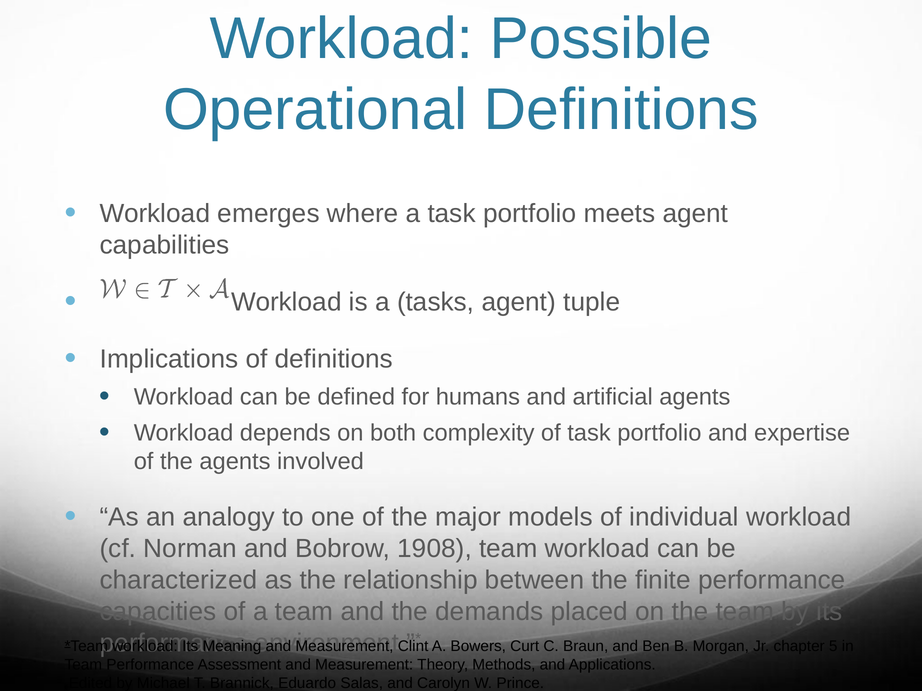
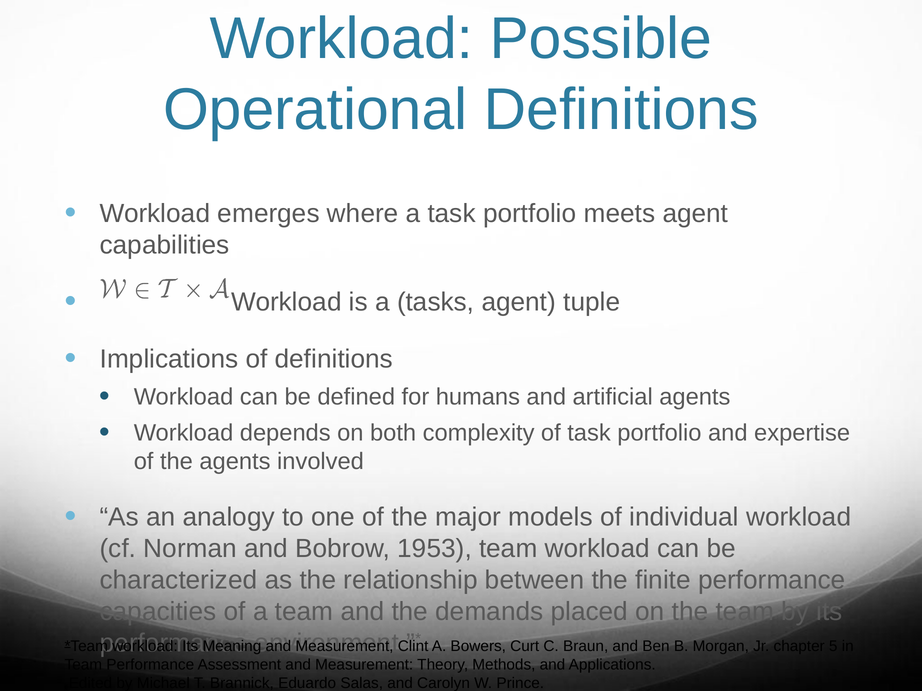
1908: 1908 -> 1953 (435, 549)
